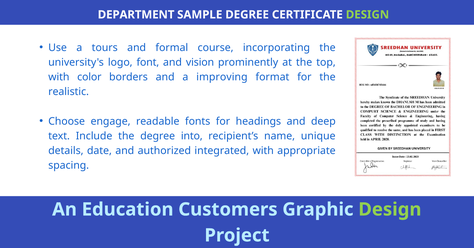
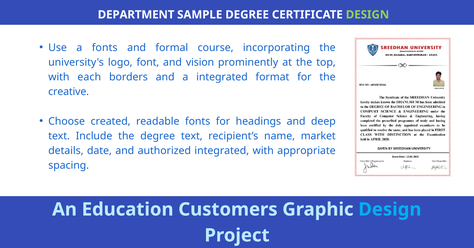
a tours: tours -> fonts (105, 48)
color: color -> each (89, 77)
a improving: improving -> integrated (222, 77)
realistic: realistic -> creative (69, 92)
engage: engage -> created (111, 121)
degree into: into -> text (192, 136)
unique: unique -> market (318, 136)
Design colour: light green -> light blue (390, 209)
